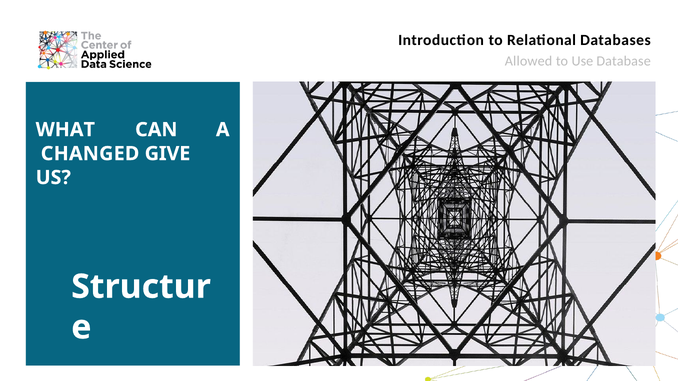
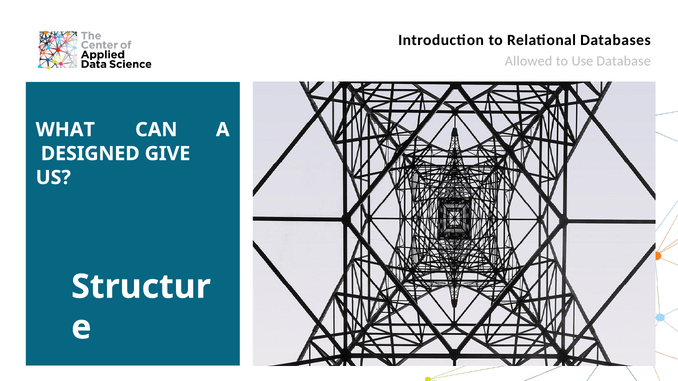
CHANGED: CHANGED -> DESIGNED (90, 154)
